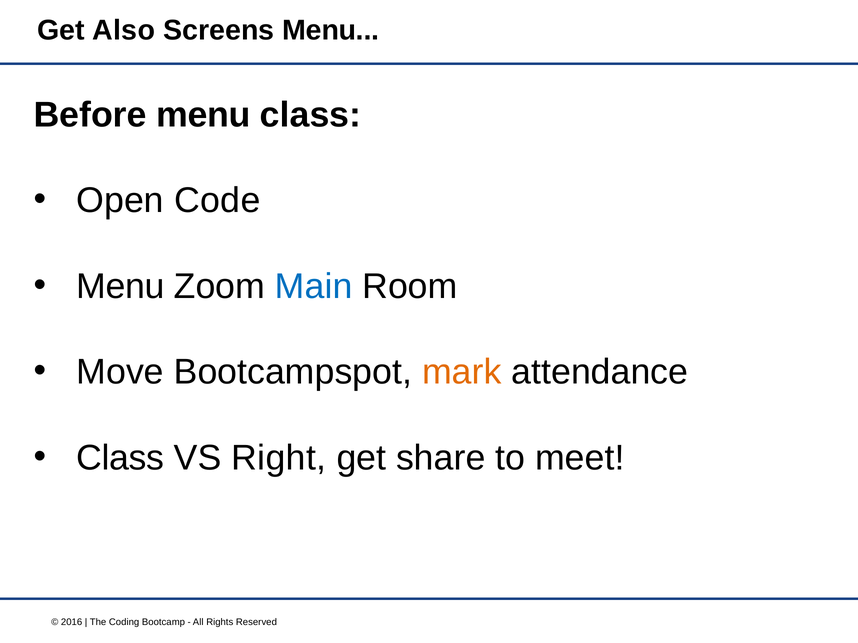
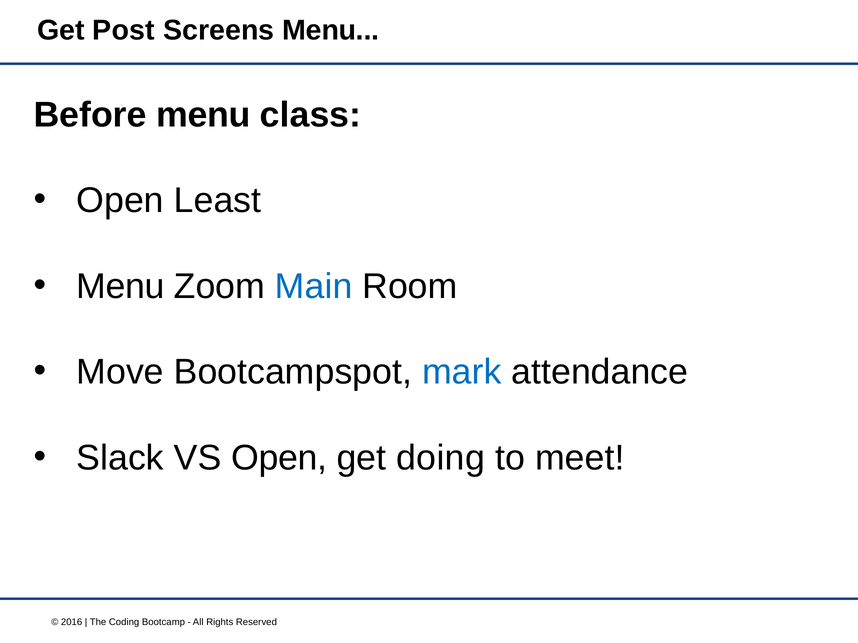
Also: Also -> Post (124, 31)
Code: Code -> Least (217, 201)
mark colour: orange -> blue (462, 372)
Class: Class -> Slack (120, 458)
VS Right: Right -> Open (279, 458)
share: share -> doing (441, 458)
